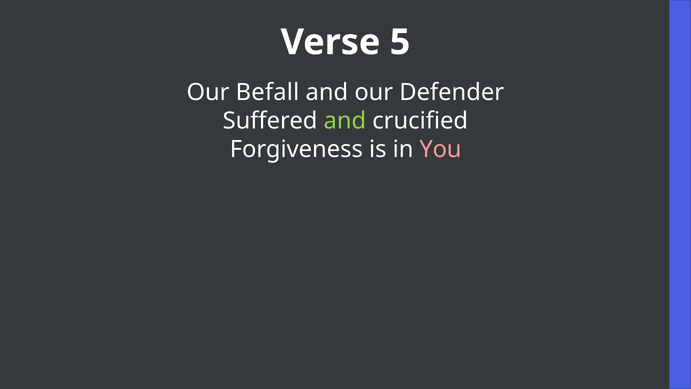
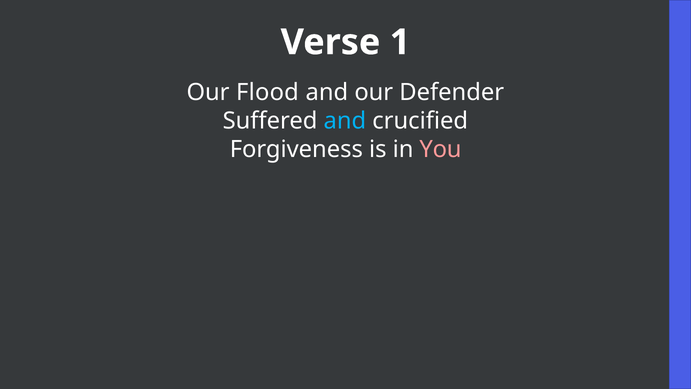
5: 5 -> 1 (400, 42)
Befall: Befall -> Flood (267, 92)
and colour: light green -> light blue (345, 121)
